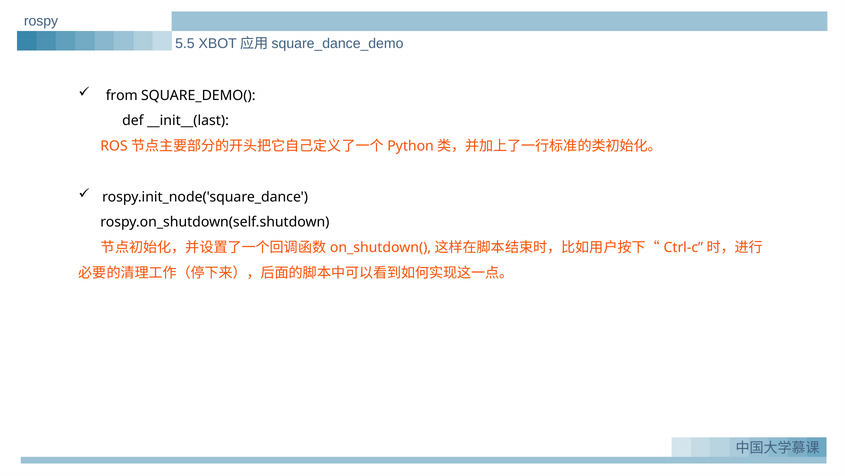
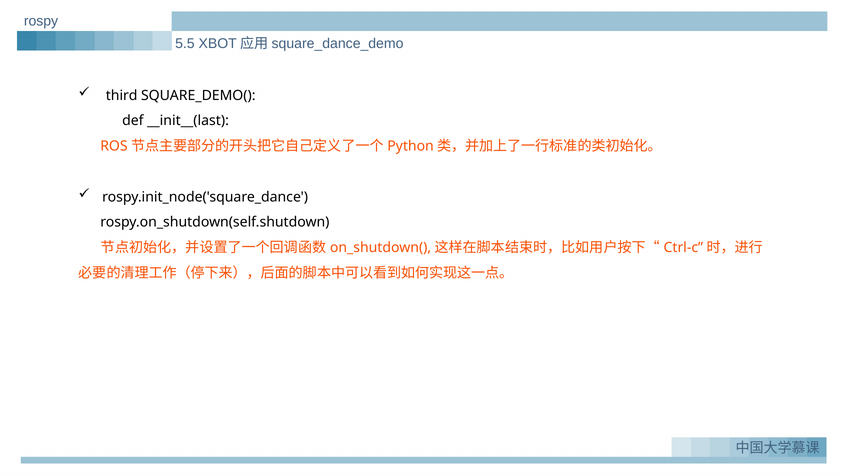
from: from -> third (122, 95)
